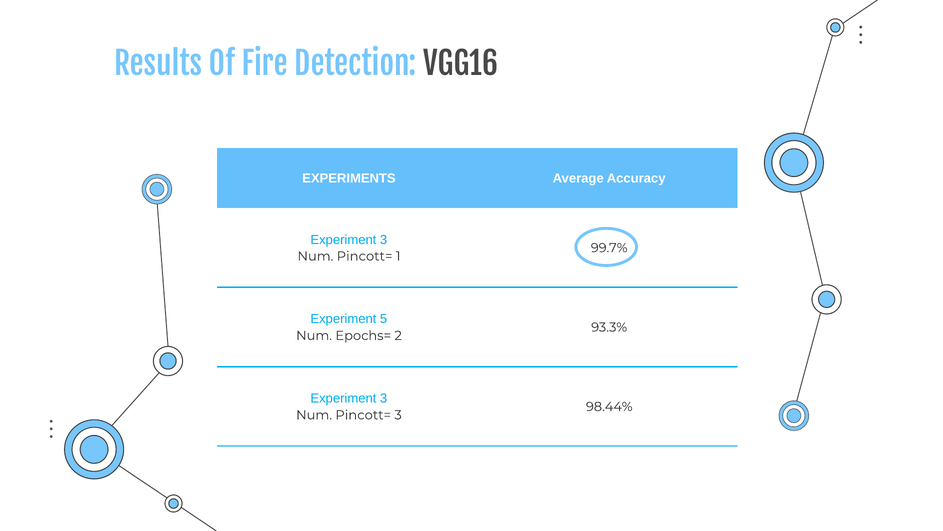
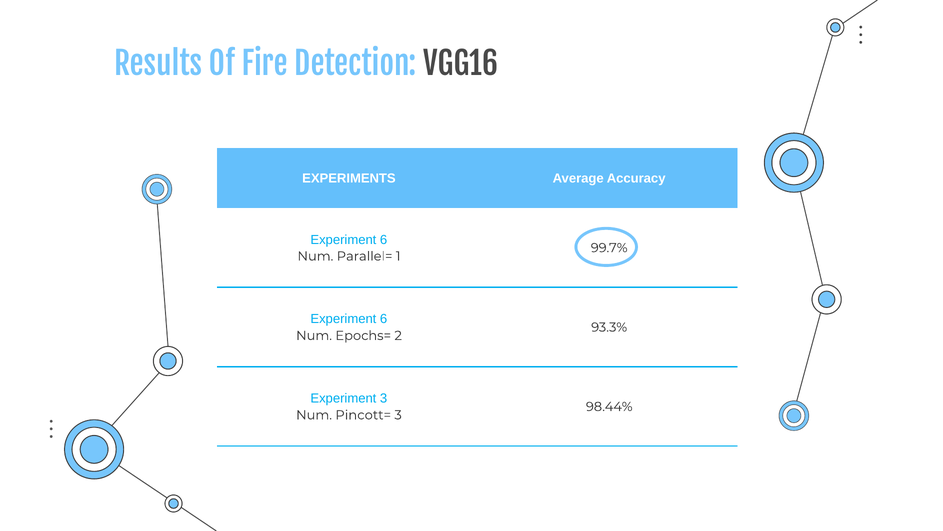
3: 3 -> 6 (384, 239)
Pincott=: Pincott= -> Parallel= (365, 256)
5: 5 -> 6 (384, 319)
